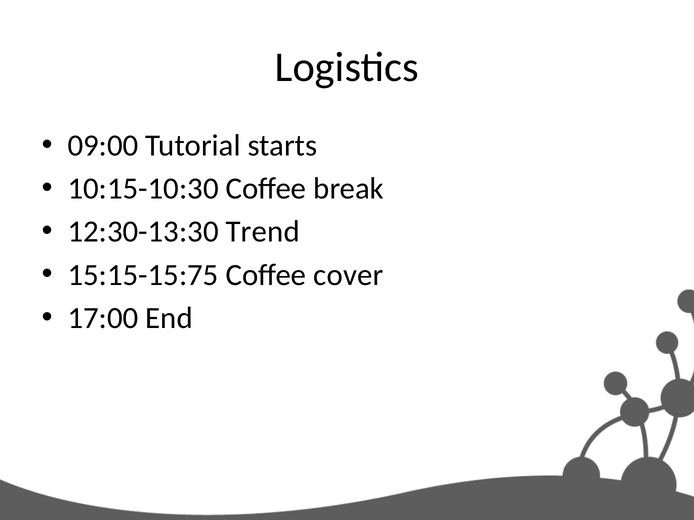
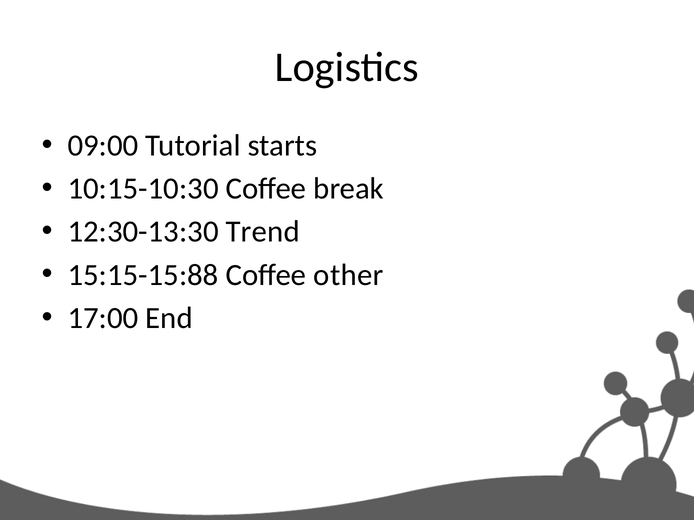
15:15-15:75: 15:15-15:75 -> 15:15-15:88 (143, 275)
cover: cover -> other (348, 275)
